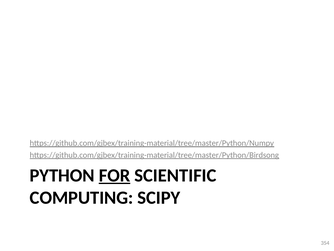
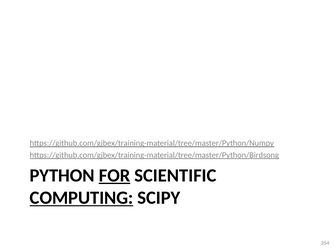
COMPUTING underline: none -> present (81, 197)
